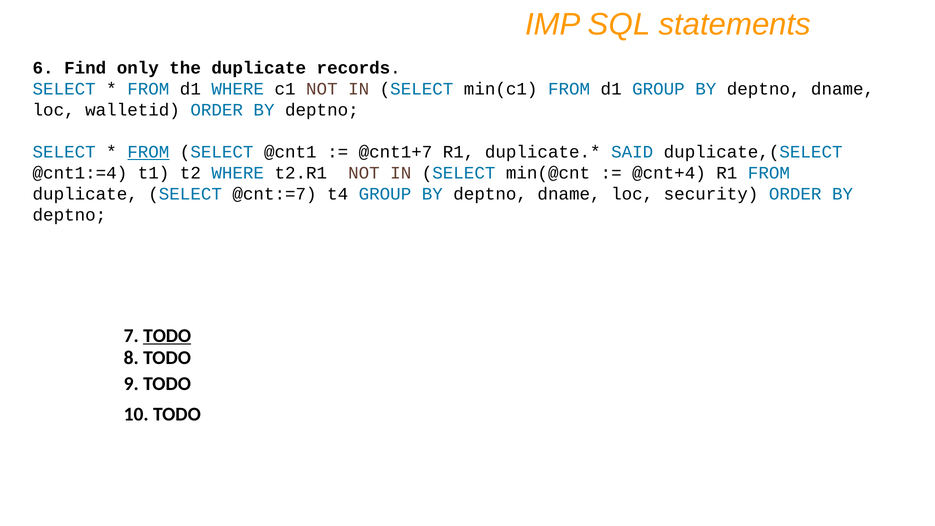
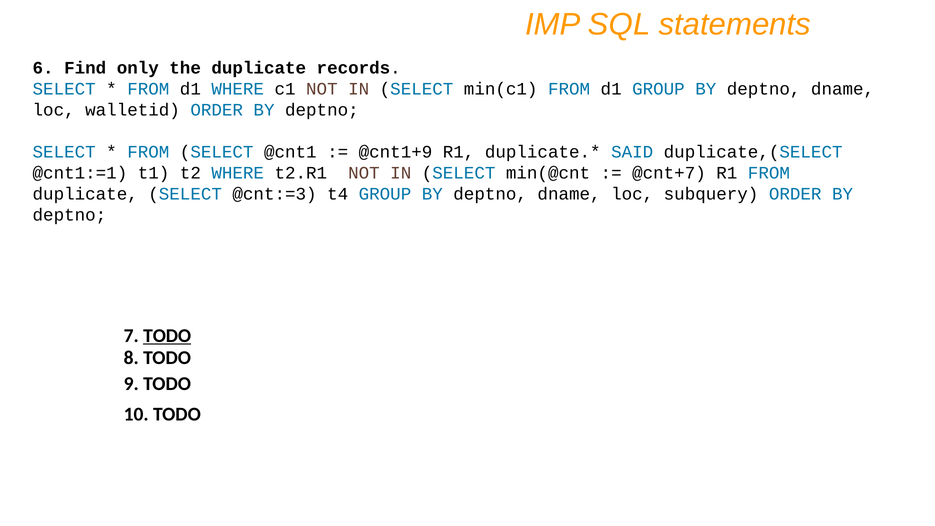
FROM underline: present -> none (148, 152)
@cnt1+7: @cnt1+7 -> @cnt1+9 (395, 152)
@cnt1:=4: @cnt1:=4 -> @cnt1:=1 (80, 173)
@cnt+4: @cnt+4 -> @cnt+7 (669, 173)
@cnt:=7: @cnt:=7 -> @cnt:=3 (275, 194)
security: security -> subquery (711, 194)
